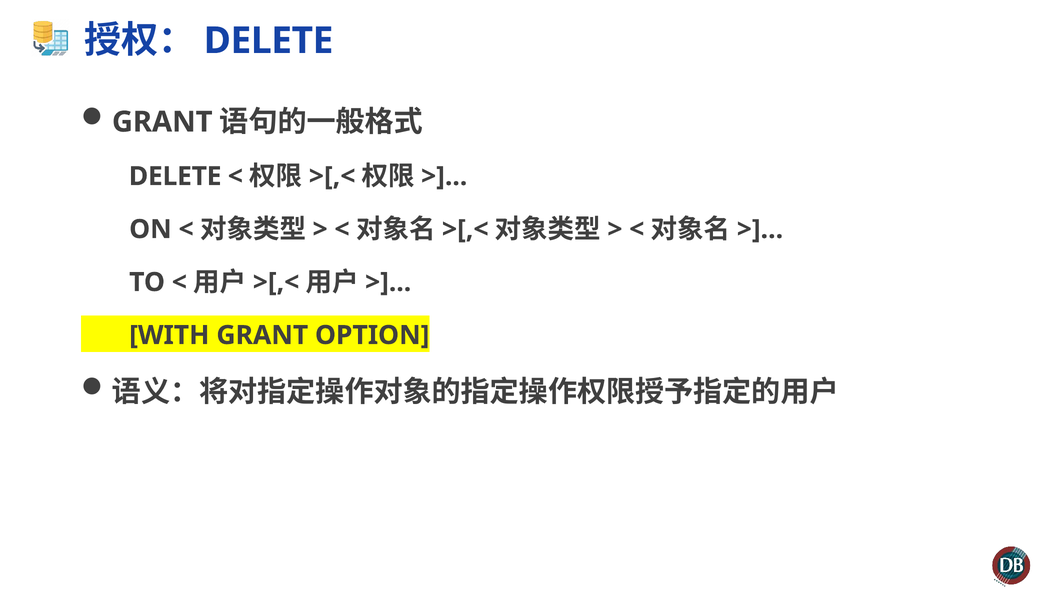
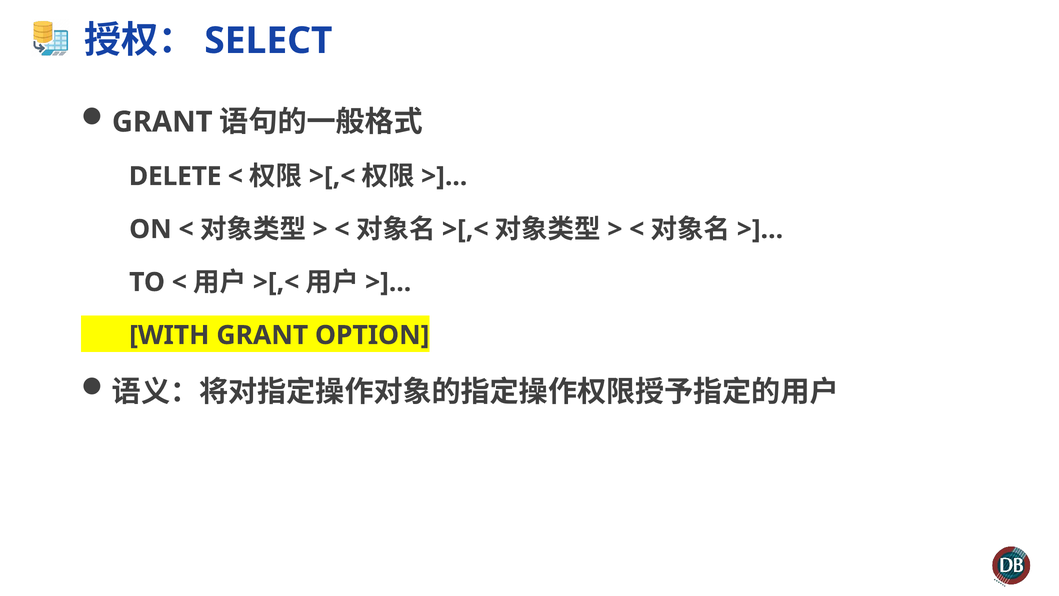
DELETE: DELETE -> SELECT (268, 41)
